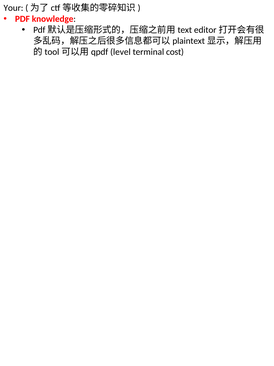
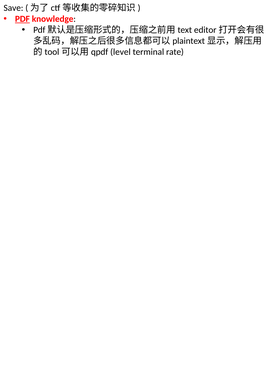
Your: Your -> Save (13, 8)
PDF underline: none -> present (22, 19)
cost: cost -> rate (175, 52)
